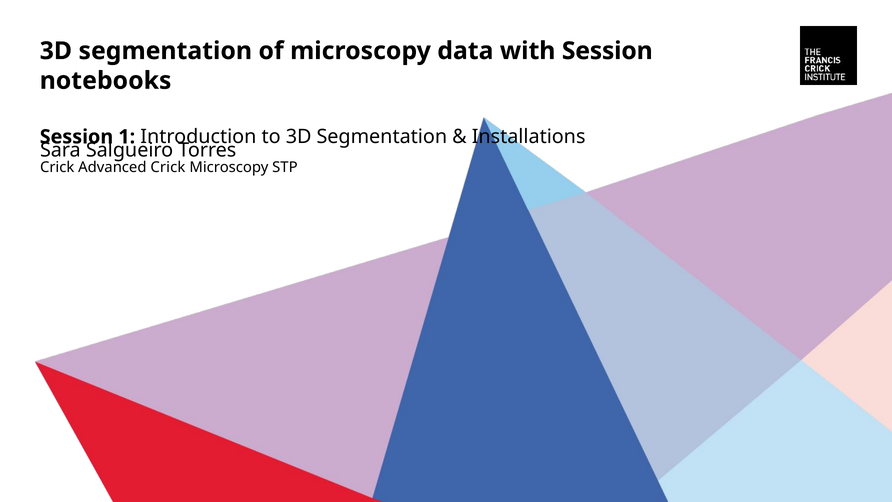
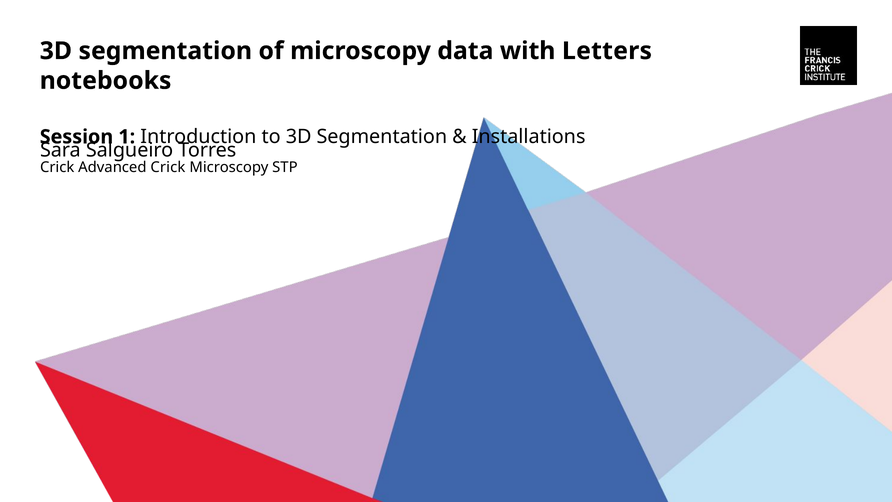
with Session: Session -> Letters (607, 51)
